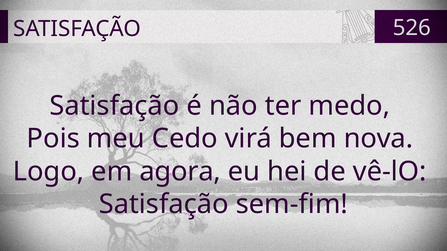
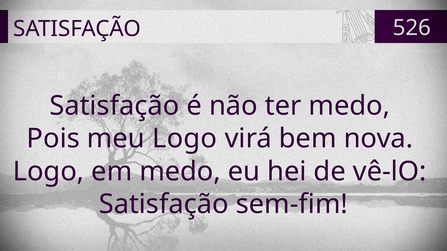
meu Cedo: Cedo -> Logo (185, 139)
em agora: agora -> medo (180, 172)
